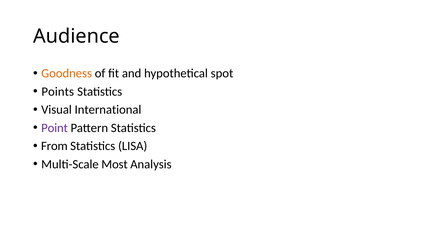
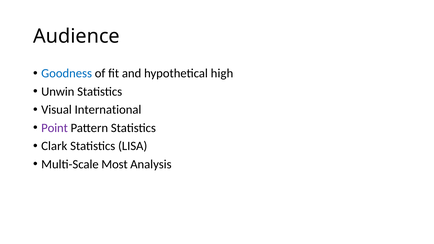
Goodness colour: orange -> blue (67, 73)
spot: spot -> high (222, 73)
Points: Points -> Unwin (58, 92)
From: From -> Clark (54, 146)
